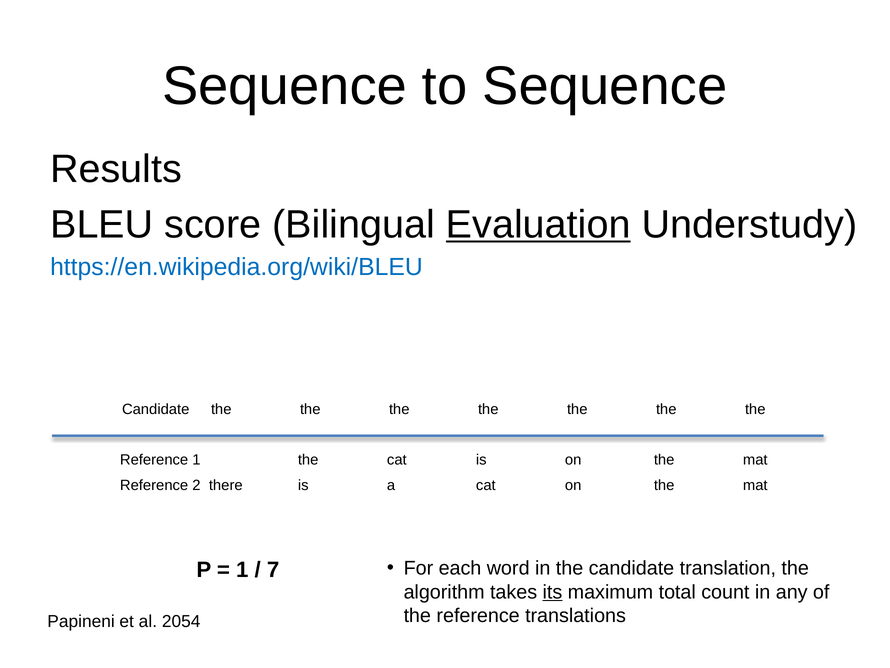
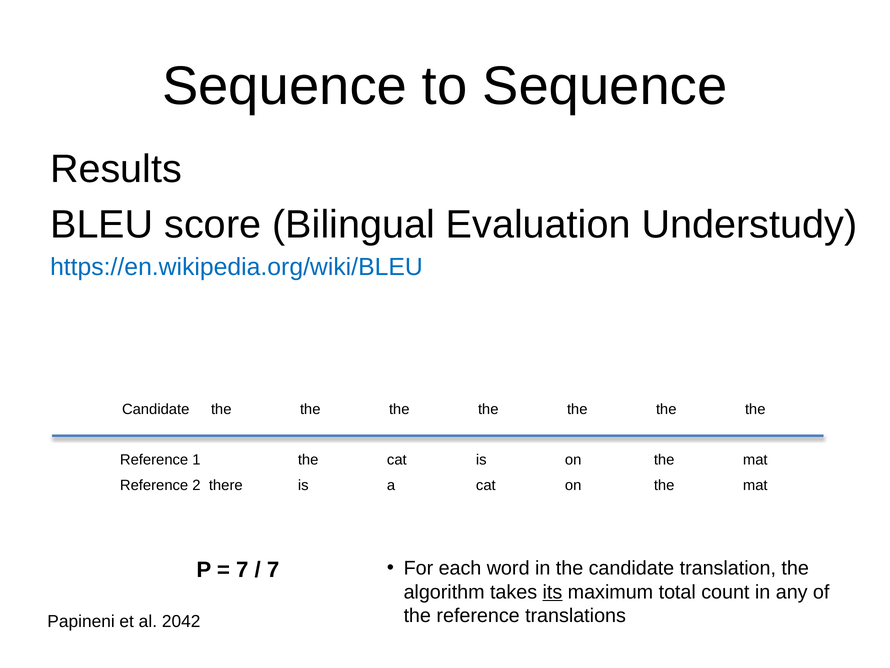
Evaluation underline: present -> none (538, 224)
1: 1 -> 7 (242, 569)
2054: 2054 -> 2042 (181, 621)
